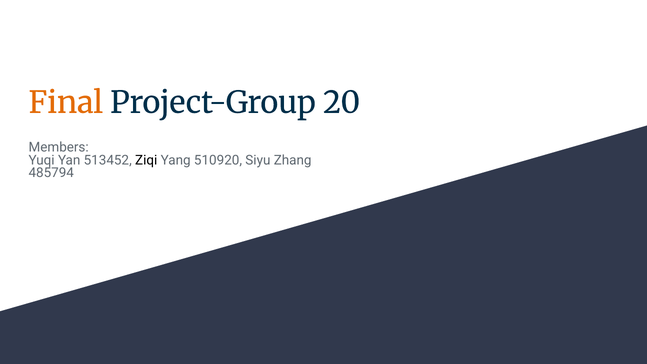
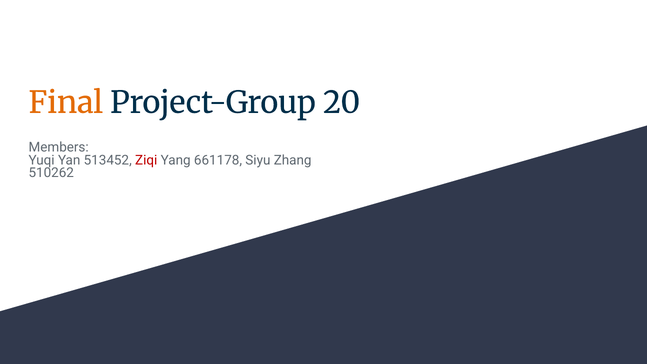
Ziqi colour: black -> red (146, 160)
510920: 510920 -> 661178 (218, 160)
485794: 485794 -> 510262 (51, 173)
